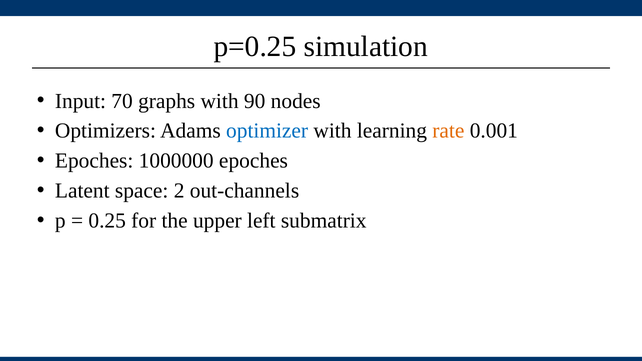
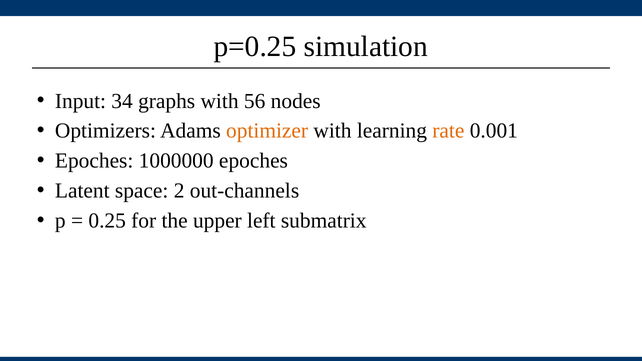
70: 70 -> 34 (122, 101)
90: 90 -> 56 (255, 101)
optimizer colour: blue -> orange (267, 131)
